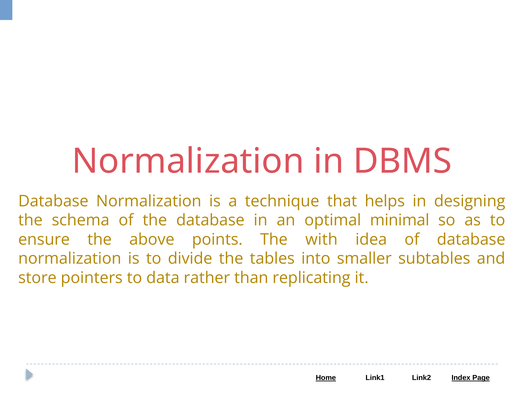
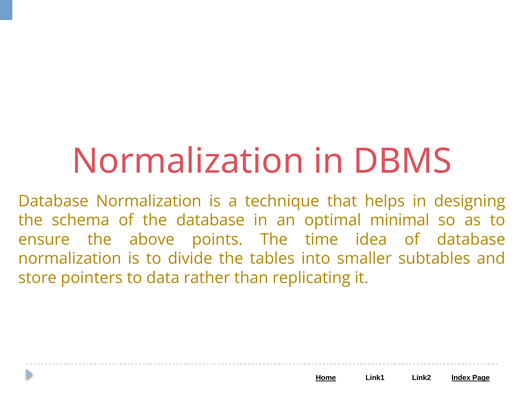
with: with -> time (322, 239)
